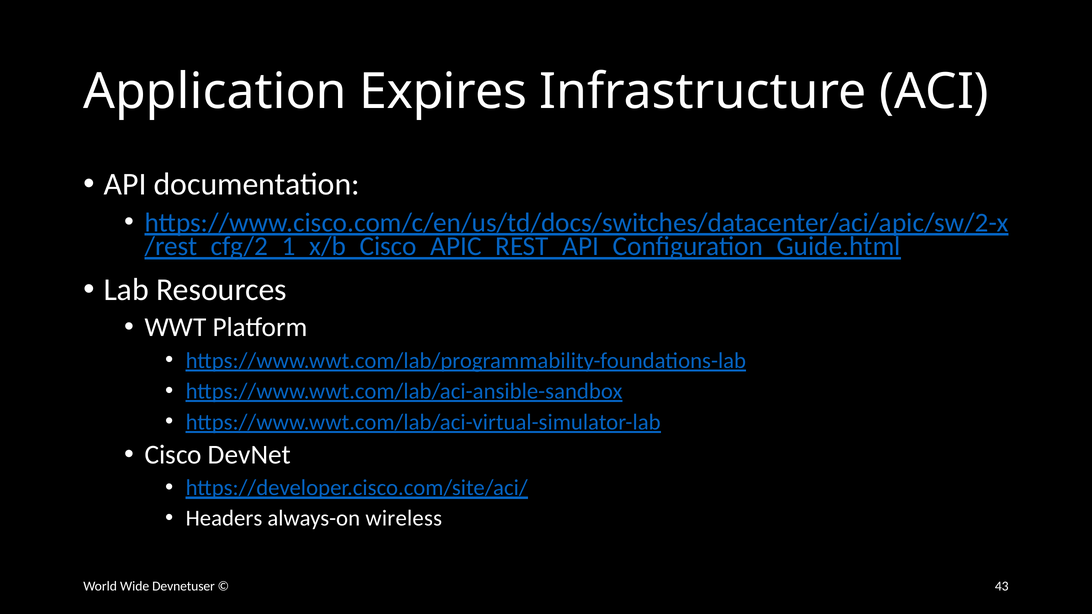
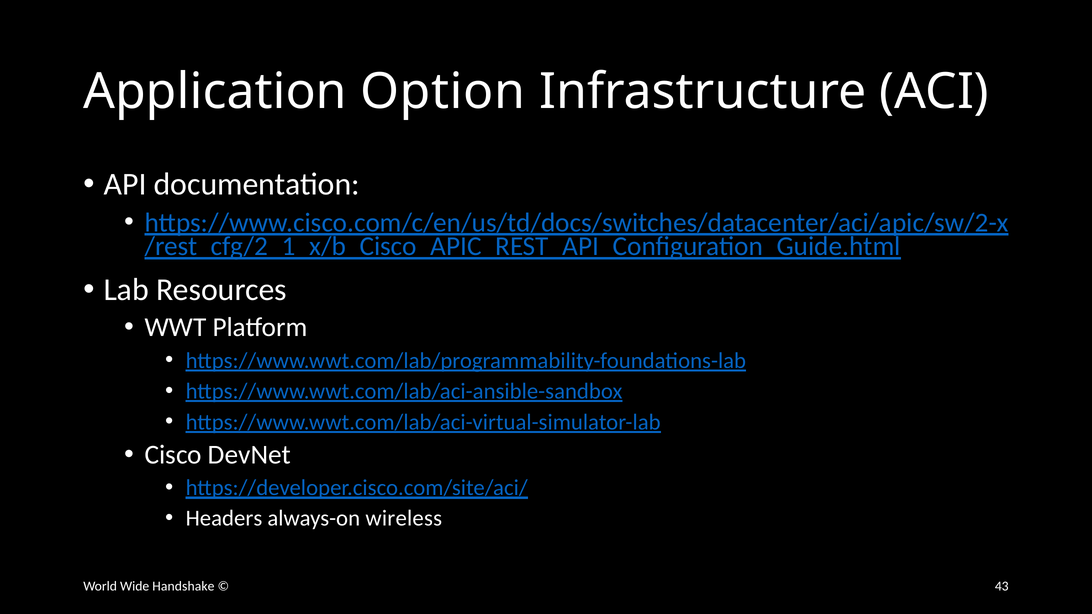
Expires: Expires -> Option (443, 92)
Devnetuser: Devnetuser -> Handshake (183, 587)
